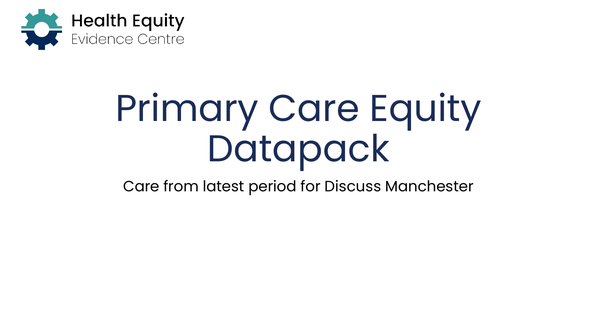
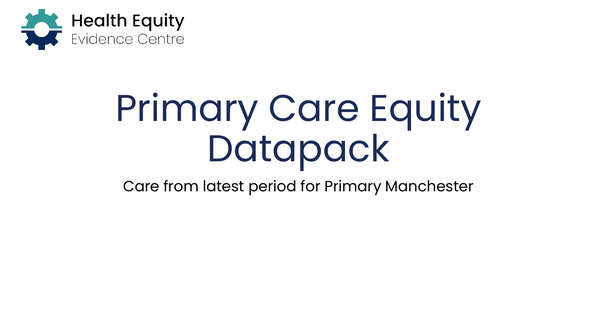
for Discuss: Discuss -> Primary (353, 187)
